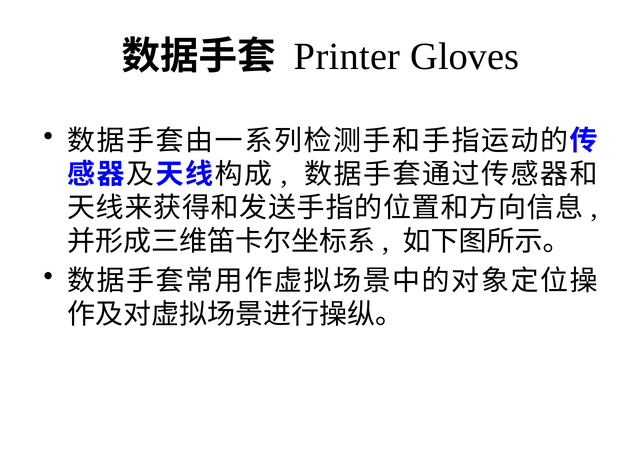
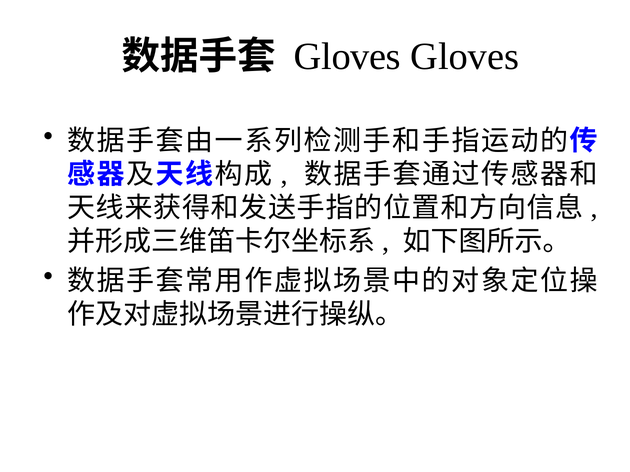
Printer: Printer -> Gloves (347, 57)
